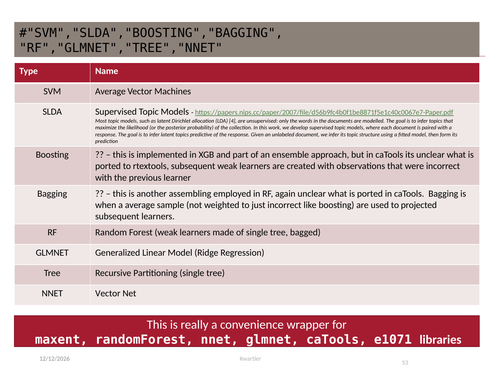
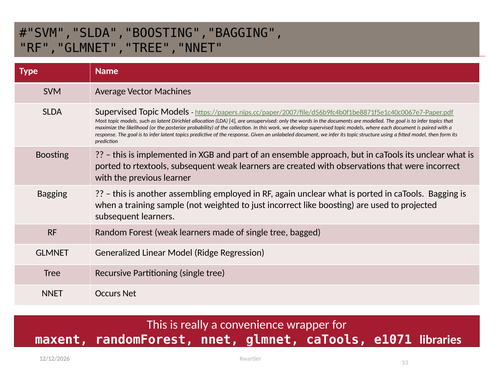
a average: average -> training (140, 205)
NNET Vector: Vector -> Occurs (108, 293)
